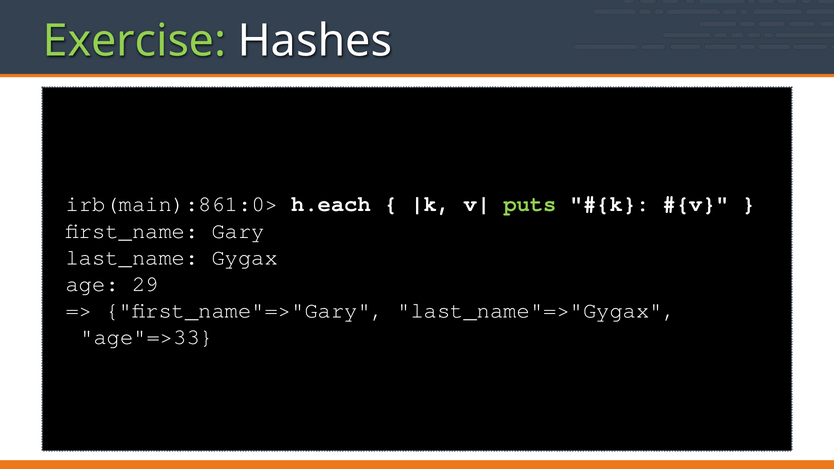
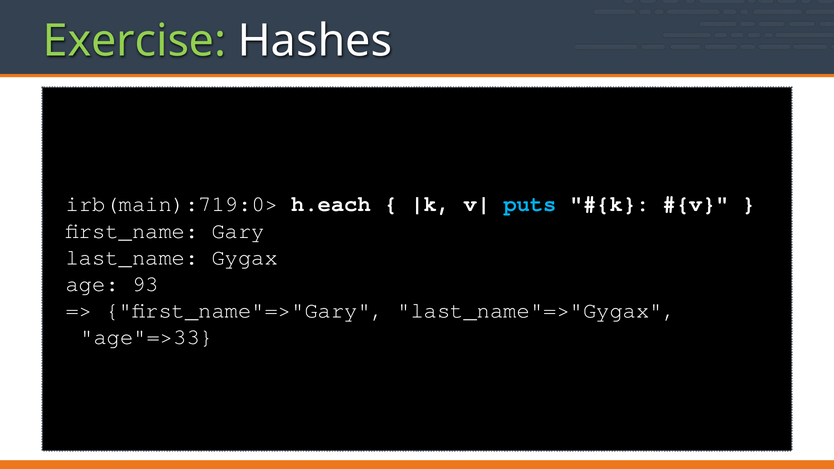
irb(main):861:0>: irb(main):861:0> -> irb(main):719:0> (172, 204)
puts colour: light green -> light blue (530, 204)
29: 29 -> 93 (145, 284)
